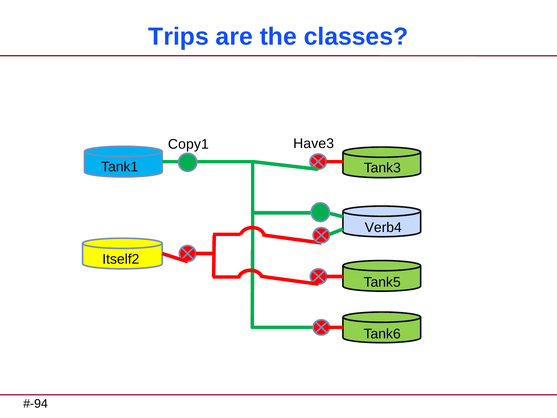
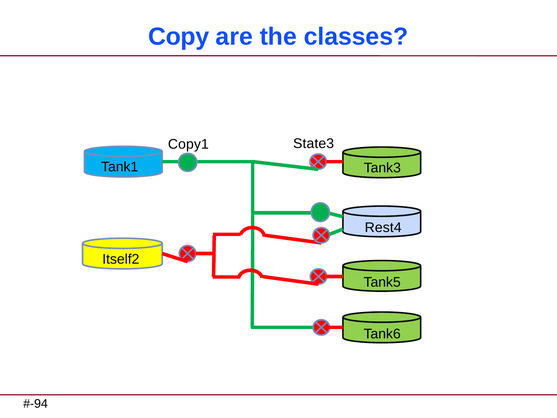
Trips: Trips -> Copy (179, 37)
Have3: Have3 -> State3 (314, 143)
Verb4: Verb4 -> Rest4 (383, 227)
